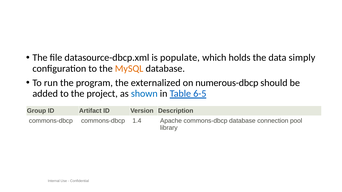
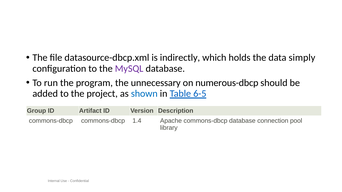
populate: populate -> indirectly (180, 58)
MySQL colour: orange -> purple (129, 69)
externalized: externalized -> unnecessary (156, 83)
